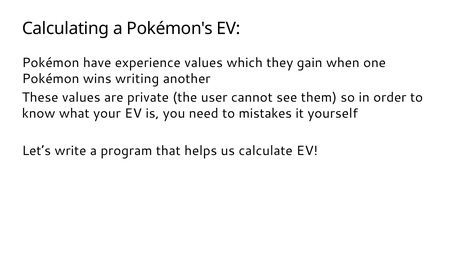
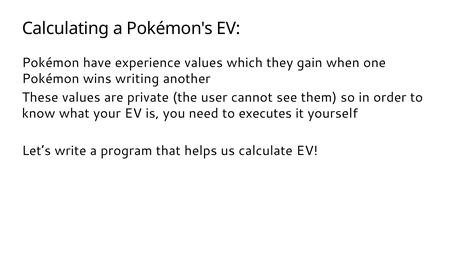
mistakes: mistakes -> executes (265, 113)
